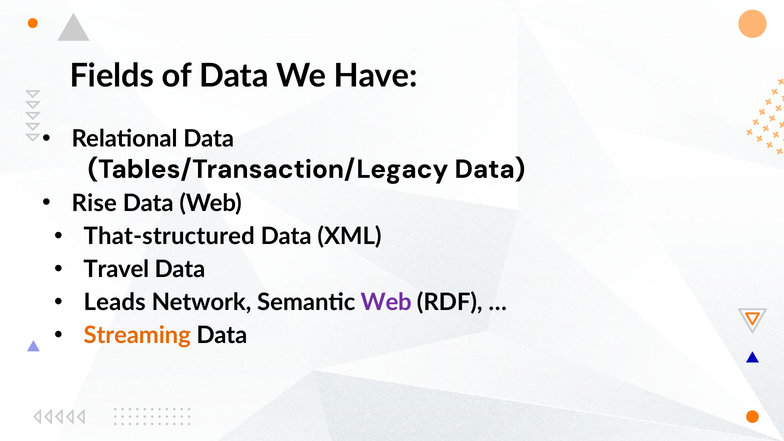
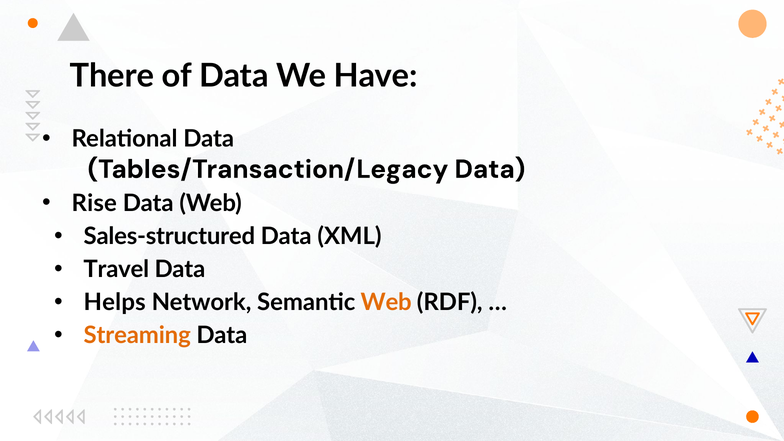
Fields: Fields -> There (112, 76)
That-structured: That-structured -> Sales-structured (169, 236)
Leads: Leads -> Helps (115, 302)
Web colour: purple -> orange (386, 302)
